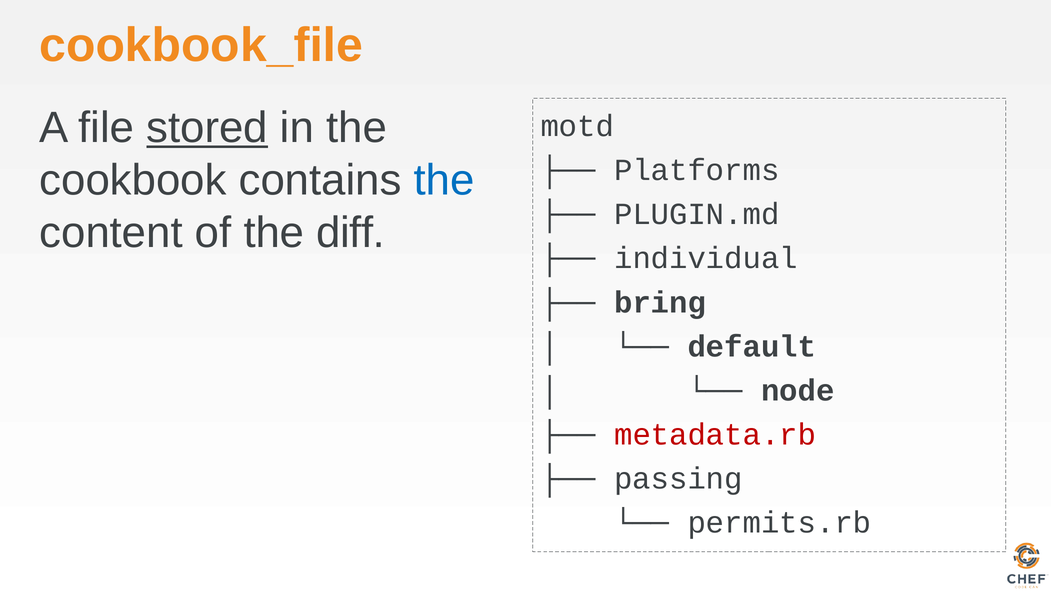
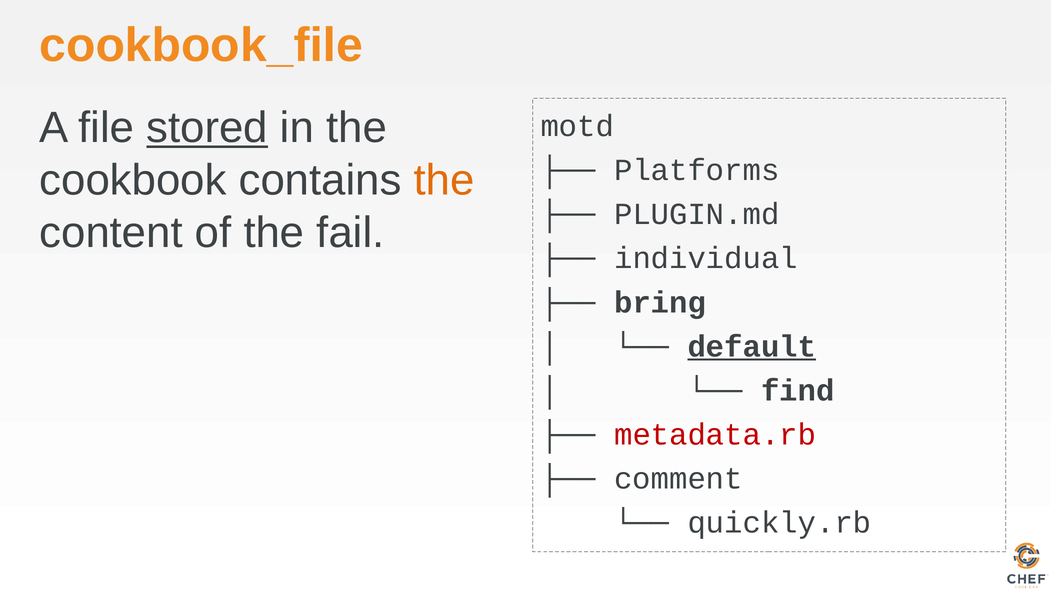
the colour: blue -> orange (444, 180)
diff: diff -> fail (350, 233)
default underline: none -> present (752, 347)
node: node -> find (798, 391)
passing: passing -> comment (678, 479)
permits.rb: permits.rb -> quickly.rb (779, 523)
